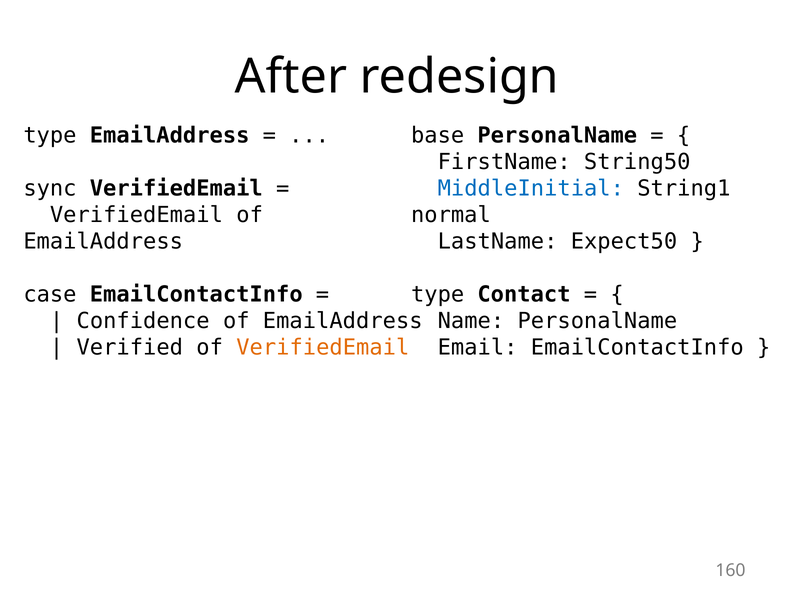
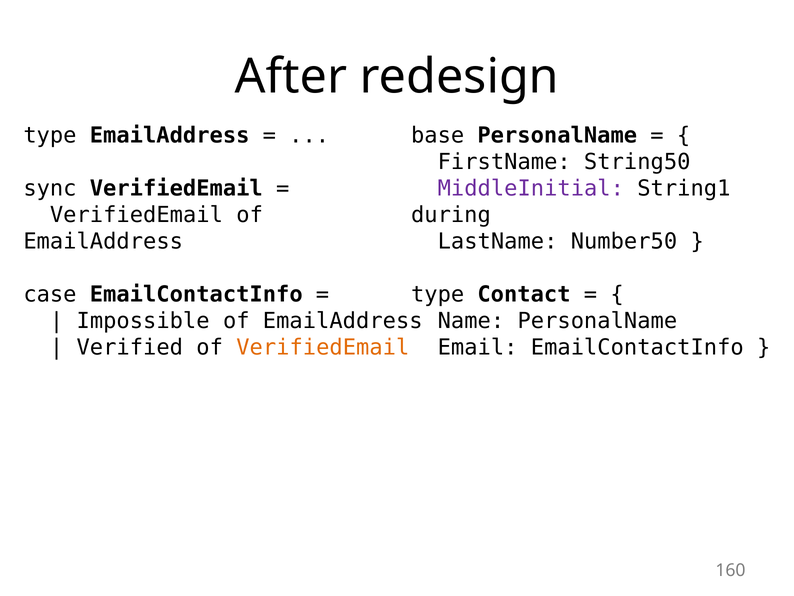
MiddleInitial colour: blue -> purple (531, 188)
normal: normal -> during (451, 215)
Expect50: Expect50 -> Number50 (624, 241)
Confidence: Confidence -> Impossible (143, 320)
